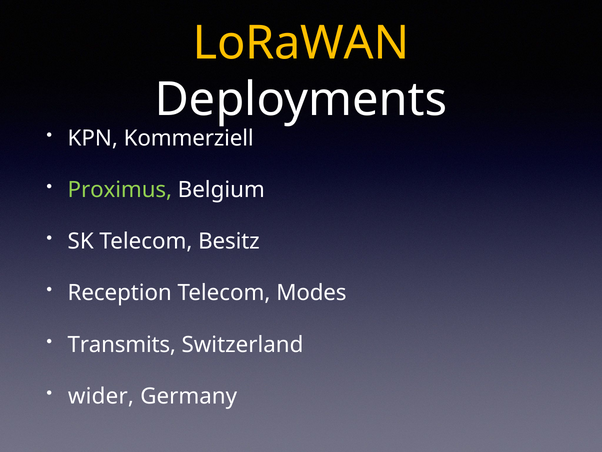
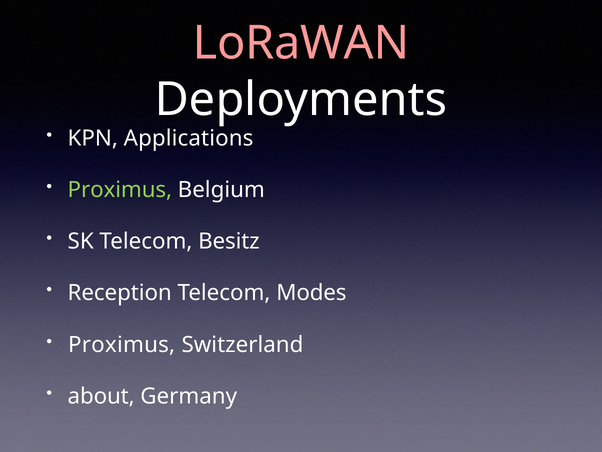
LoRaWAN colour: yellow -> pink (301, 43)
Kommerziell: Kommerziell -> Applications (189, 138)
Transmits: Transmits -> Proximus (122, 344)
wider: wider -> about (101, 396)
